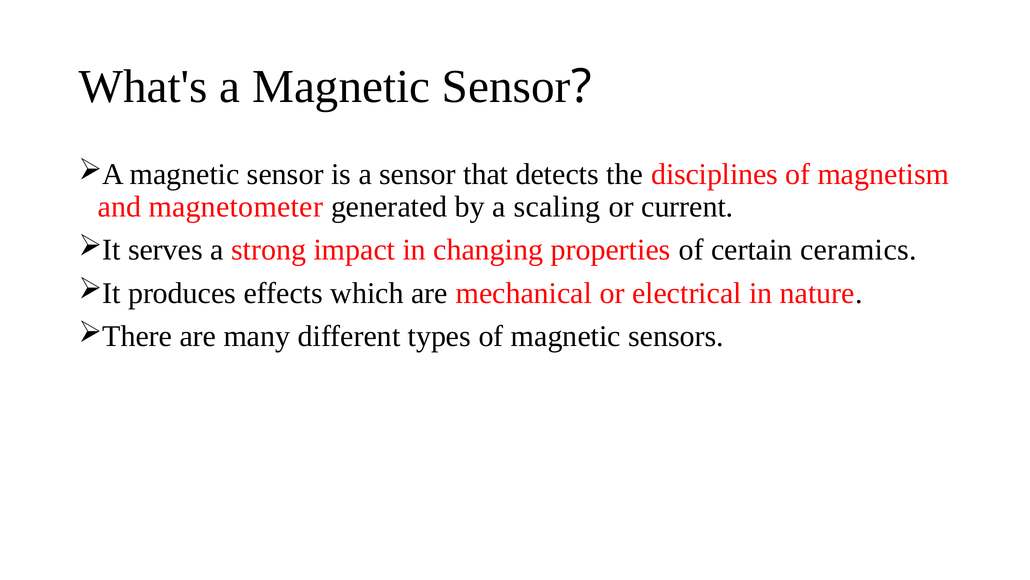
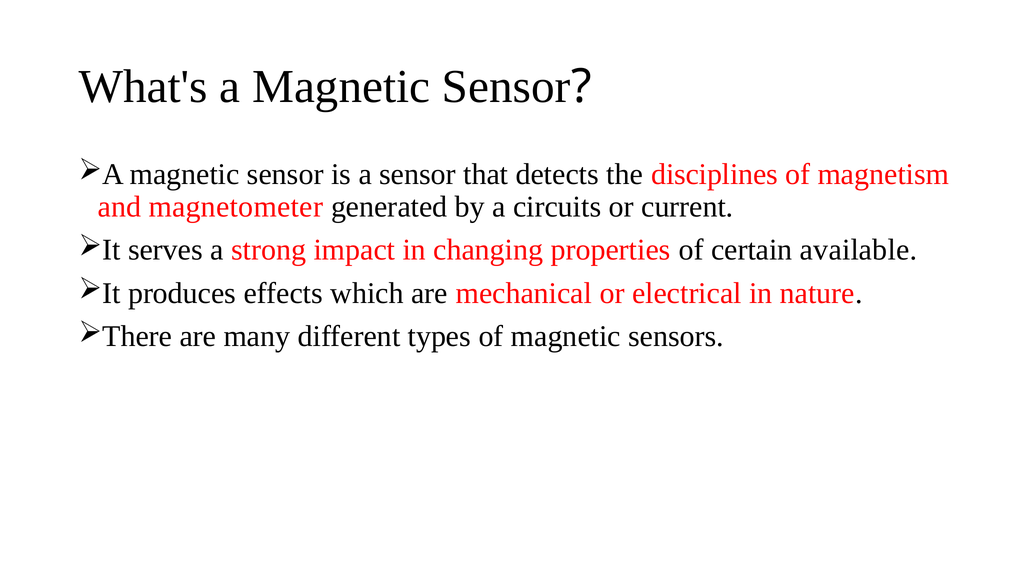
scaling: scaling -> circuits (557, 207)
ceramics: ceramics -> available (859, 250)
